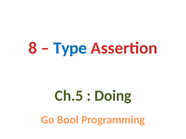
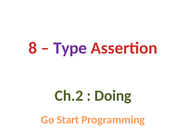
Type colour: blue -> purple (70, 48)
Ch.5: Ch.5 -> Ch.2 (69, 96)
Bool: Bool -> Start (68, 120)
